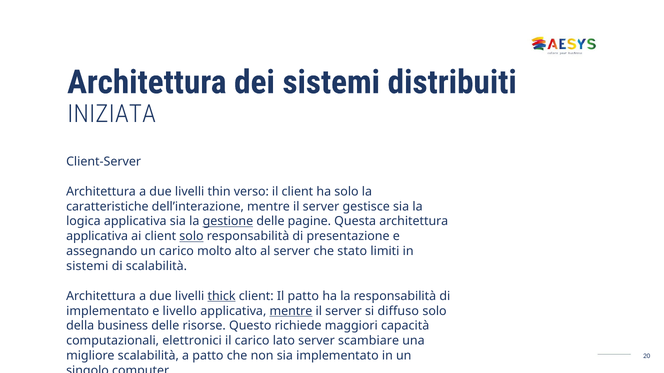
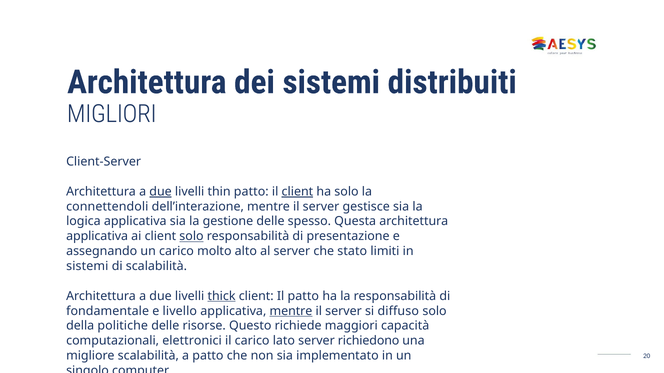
INIZIATA: INIZIATA -> MIGLIORI (112, 114)
due underline: none -> present (161, 192)
thin verso: verso -> patto (251, 192)
client underline: none -> present (297, 192)
caratteristiche: caratteristiche -> connettendoli (107, 207)
gestione underline: present -> none (228, 222)
pagine: pagine -> spesso (309, 222)
implementato: implementato -> fondamentale (108, 311)
business: business -> politiche (123, 326)
scambiare: scambiare -> richiedono (369, 341)
